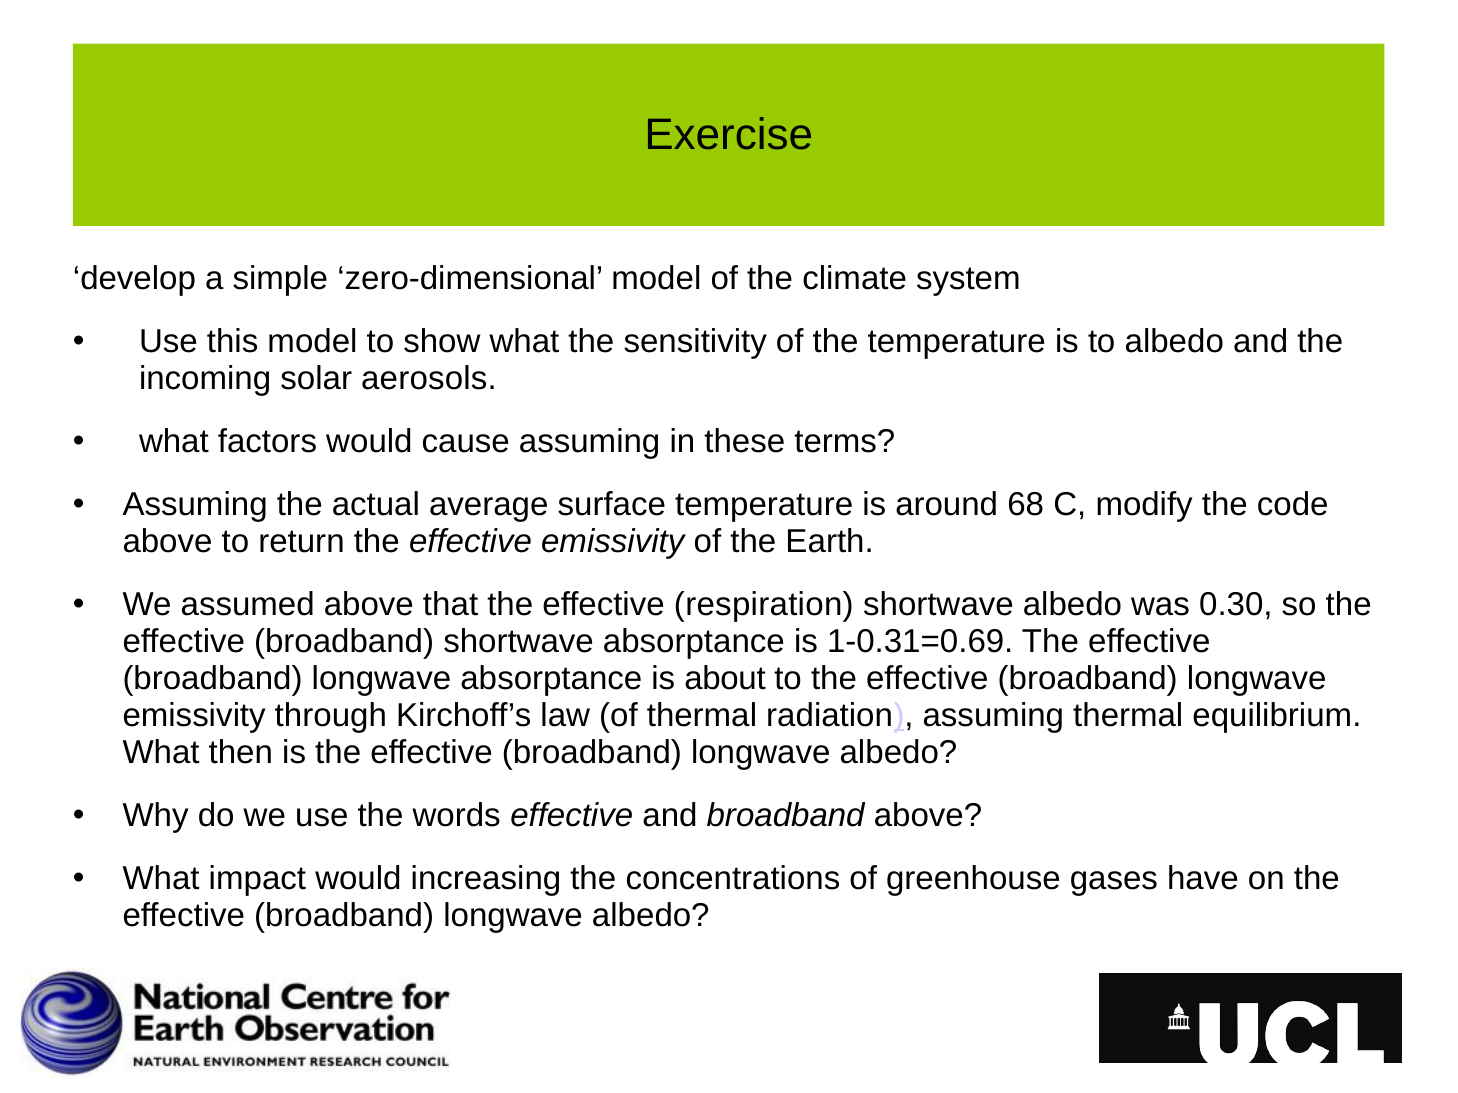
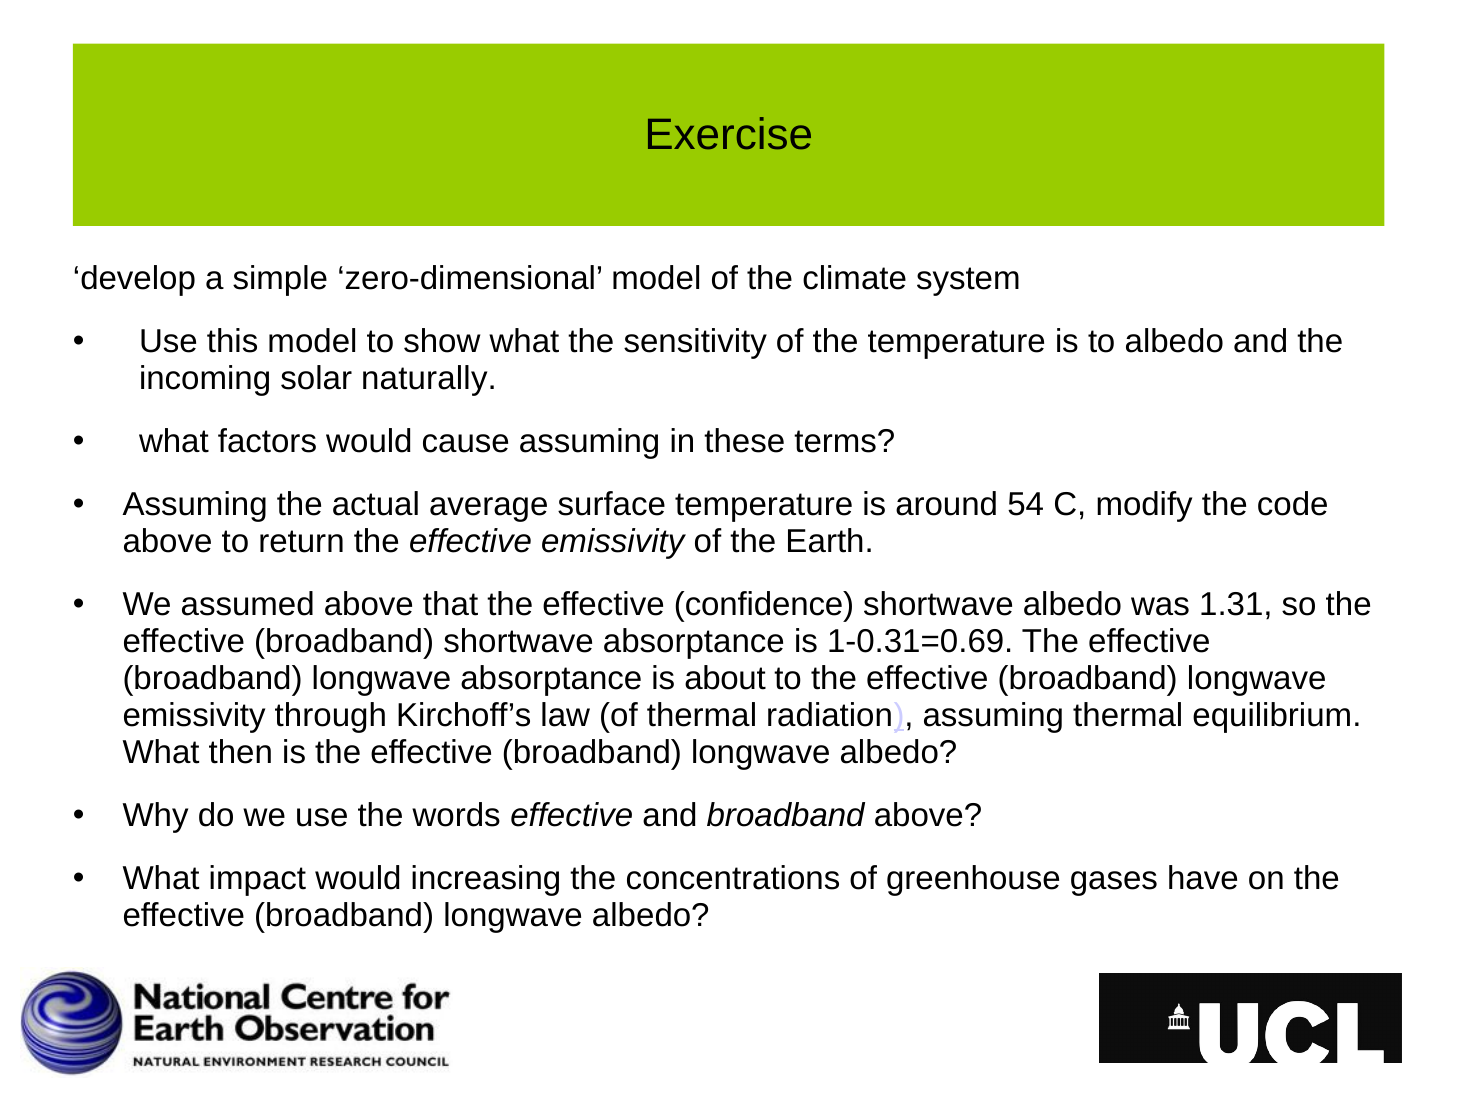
aerosols: aerosols -> naturally (429, 378)
68: 68 -> 54 (1026, 505)
respiration: respiration -> confidence (764, 605)
0.30: 0.30 -> 1.31 (1236, 605)
